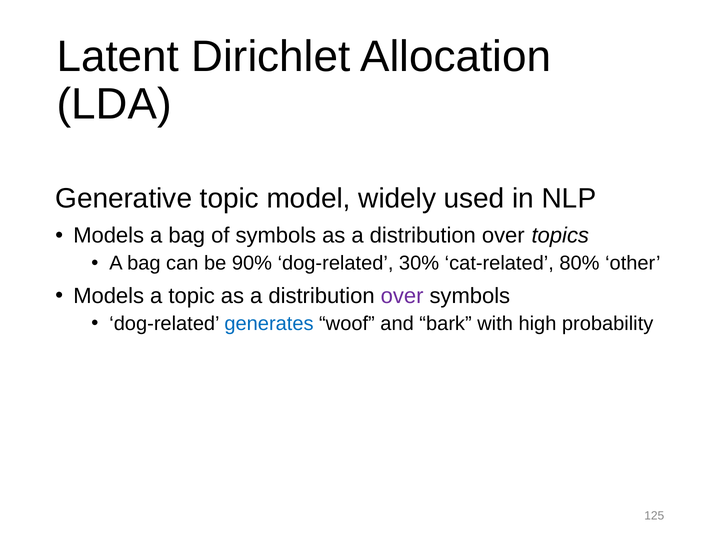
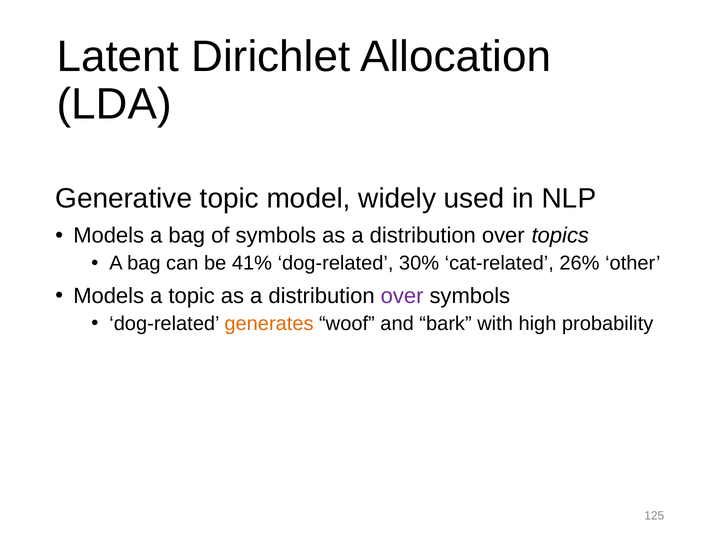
90%: 90% -> 41% (252, 264)
80%: 80% -> 26% (579, 264)
generates colour: blue -> orange (269, 324)
